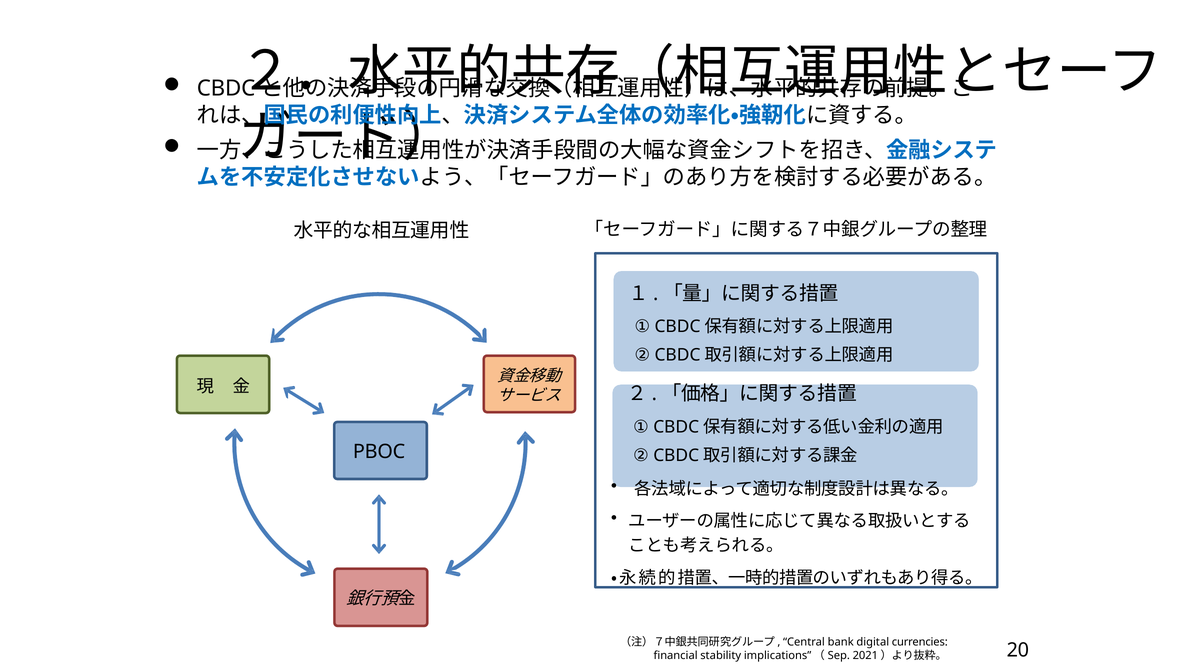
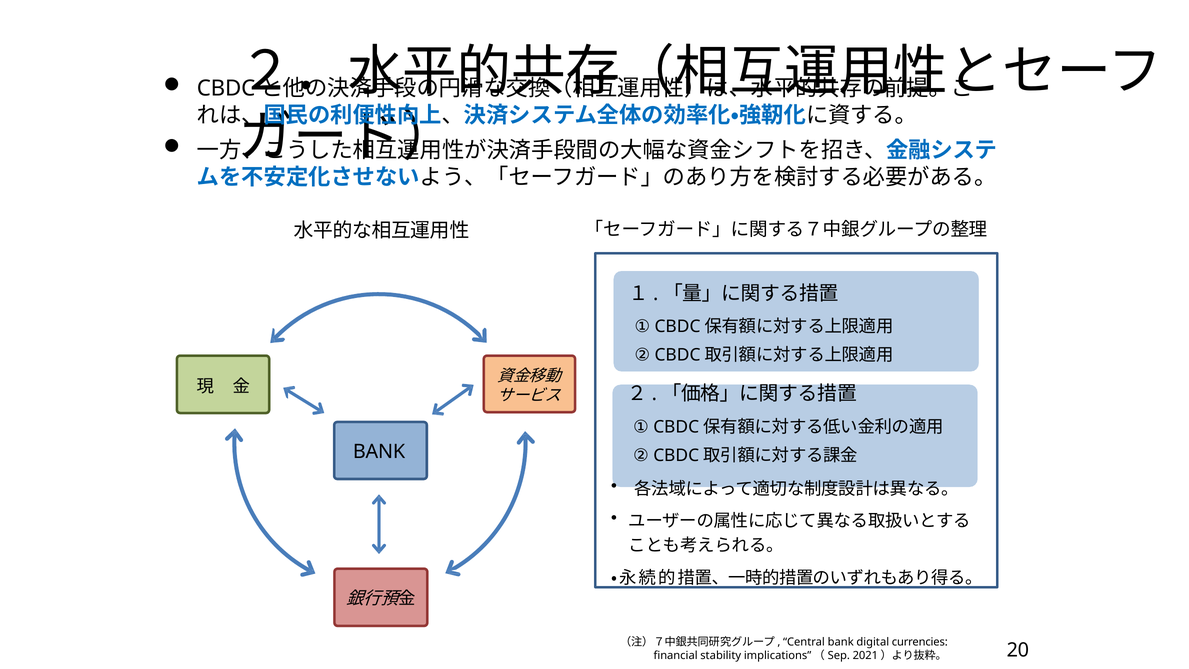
PBOC: PBOC -> BANK (379, 452)
